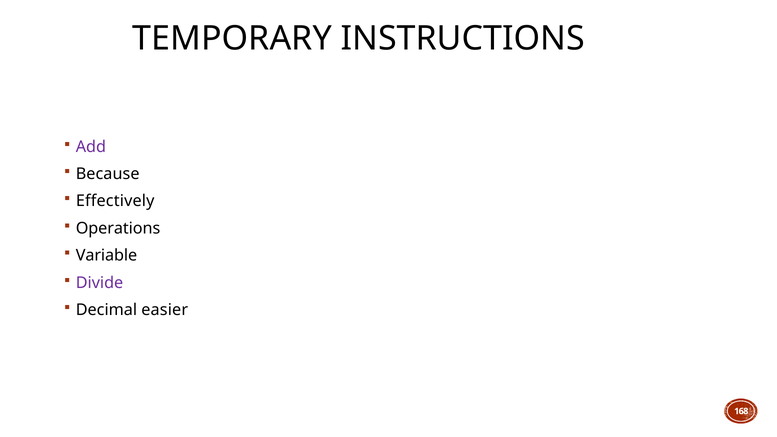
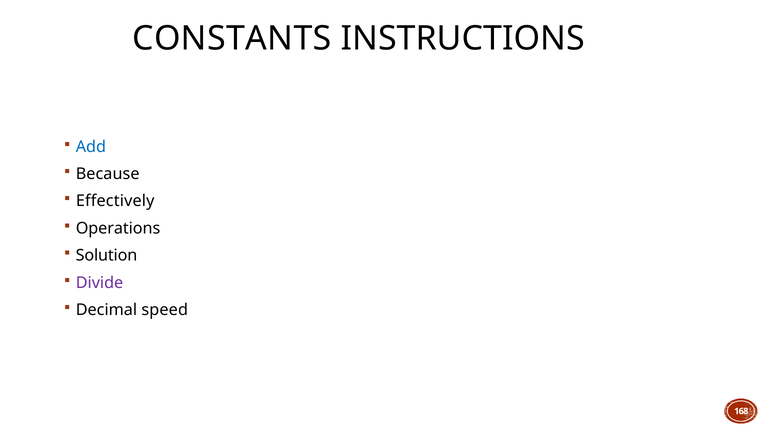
TEMPORARY: TEMPORARY -> CONSTANTS (232, 39)
Add colour: purple -> blue (91, 147)
Variable: Variable -> Solution (106, 256)
easier: easier -> speed (165, 310)
